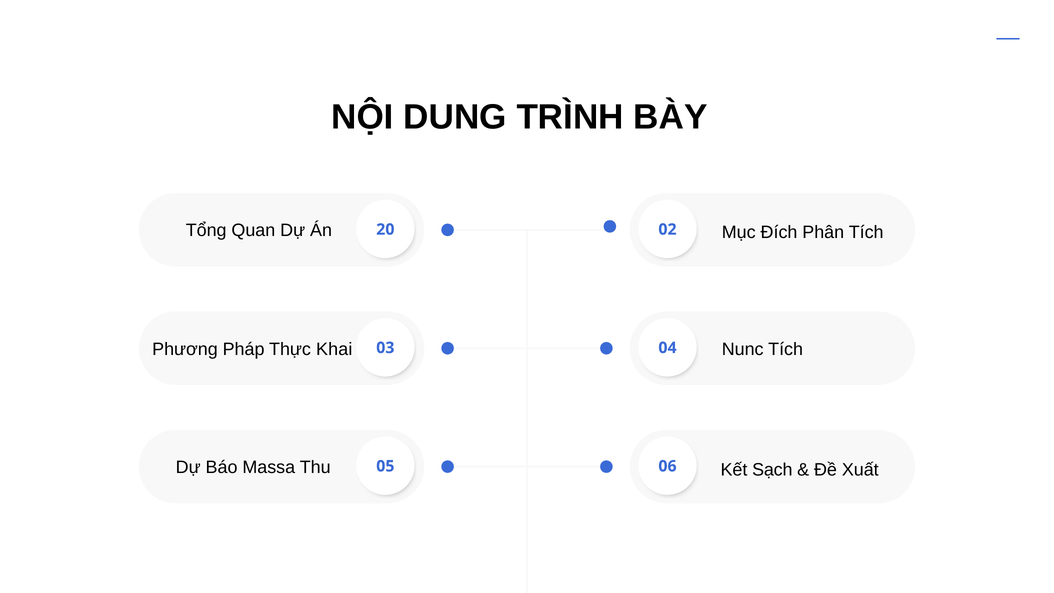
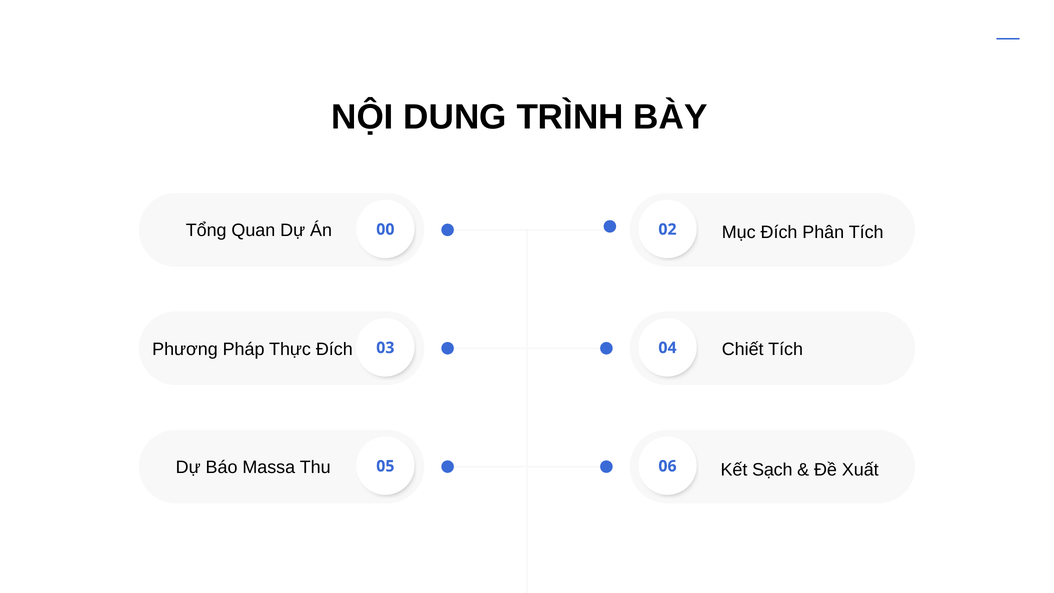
20: 20 -> 00 (385, 229)
Thực Khai: Khai -> Đích (334, 349)
Nunc: Nunc -> Chiết (743, 349)
